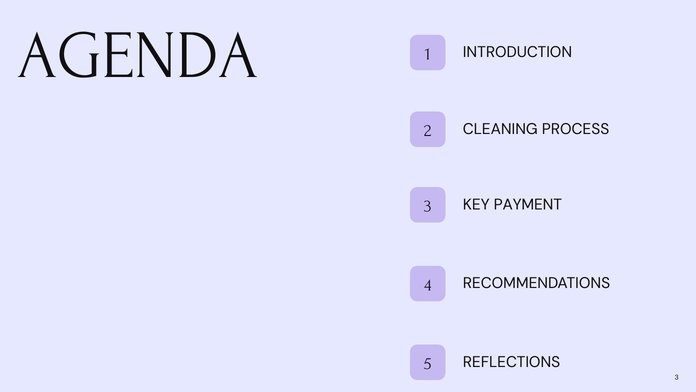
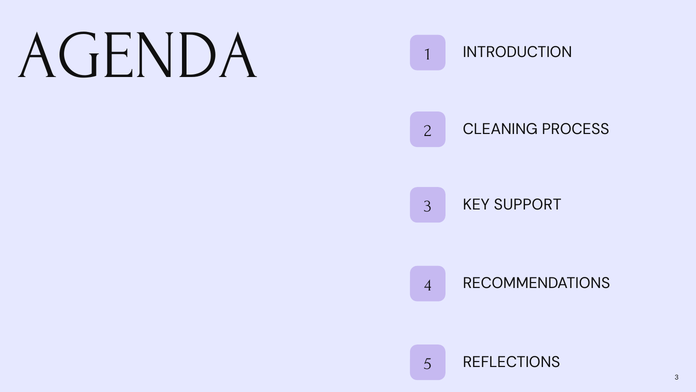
PAYMENT: PAYMENT -> SUPPORT (528, 204)
